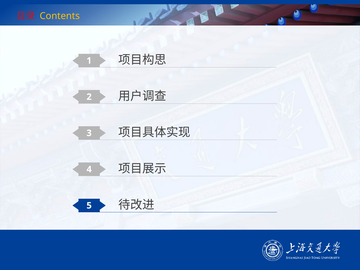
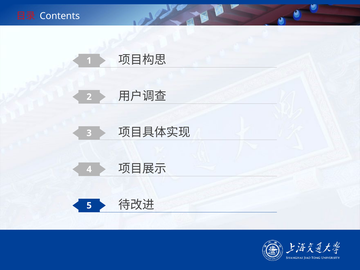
Contents colour: yellow -> white (60, 16)
